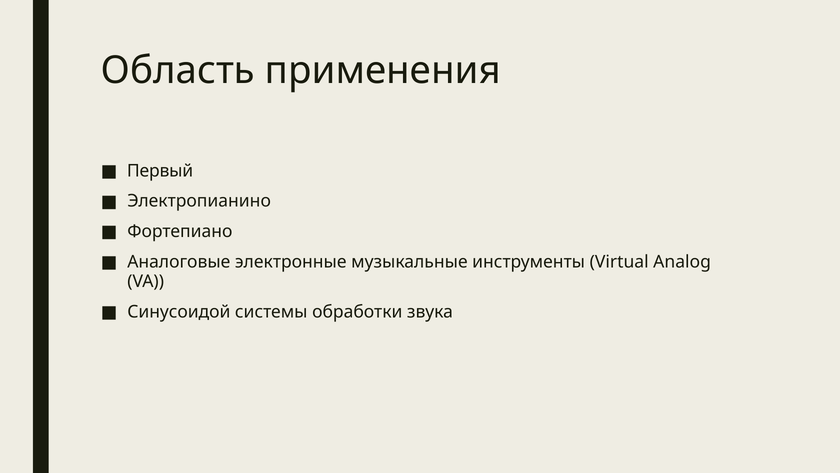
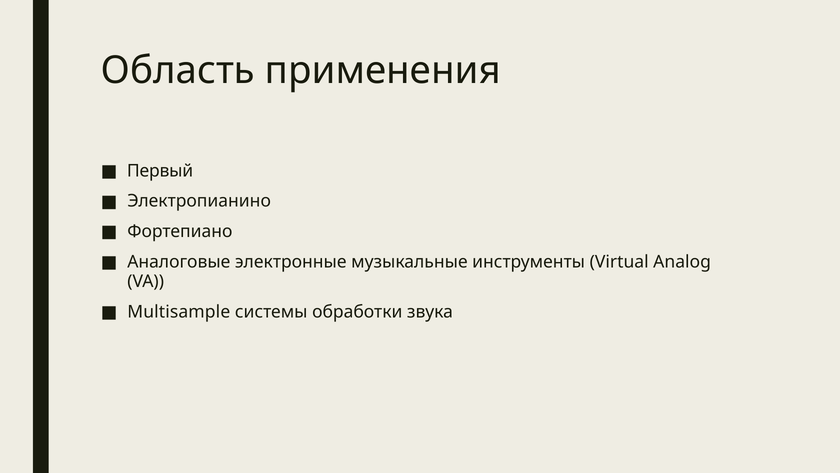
Синусоидой: Синусоидой -> Multisample (179, 311)
